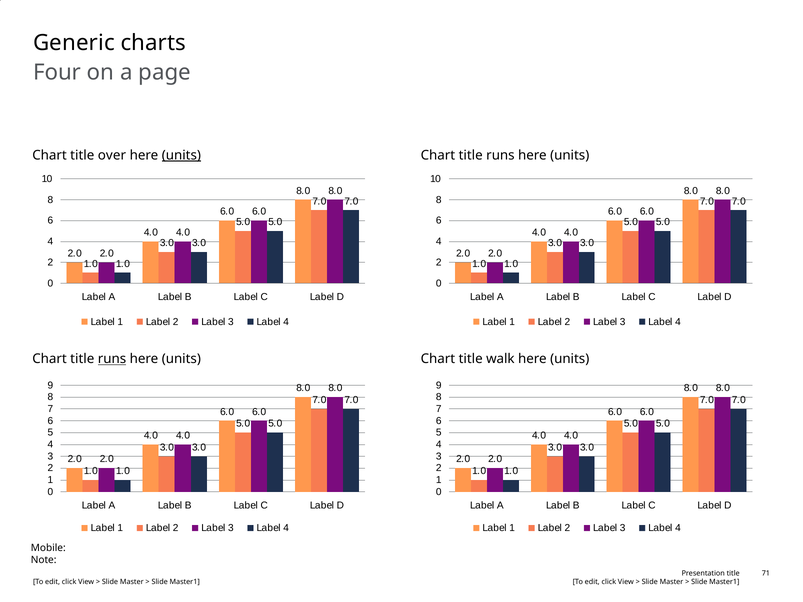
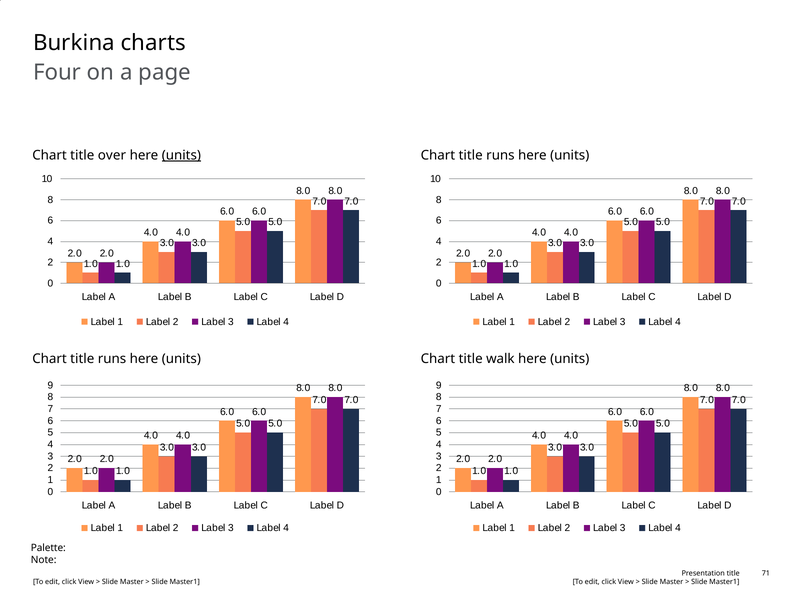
Generic: Generic -> Burkina (74, 43)
runs underline: present -> none (112, 359)
Mobile: Mobile -> Palette (48, 548)
